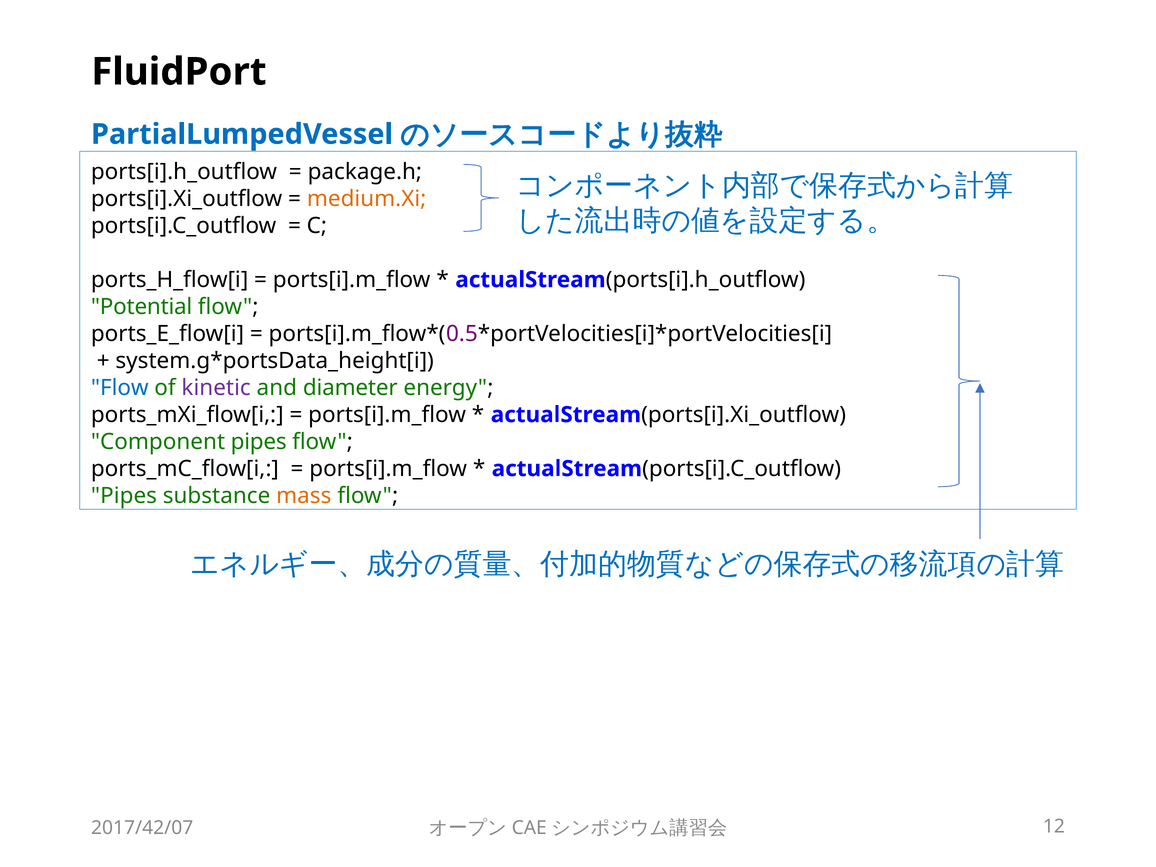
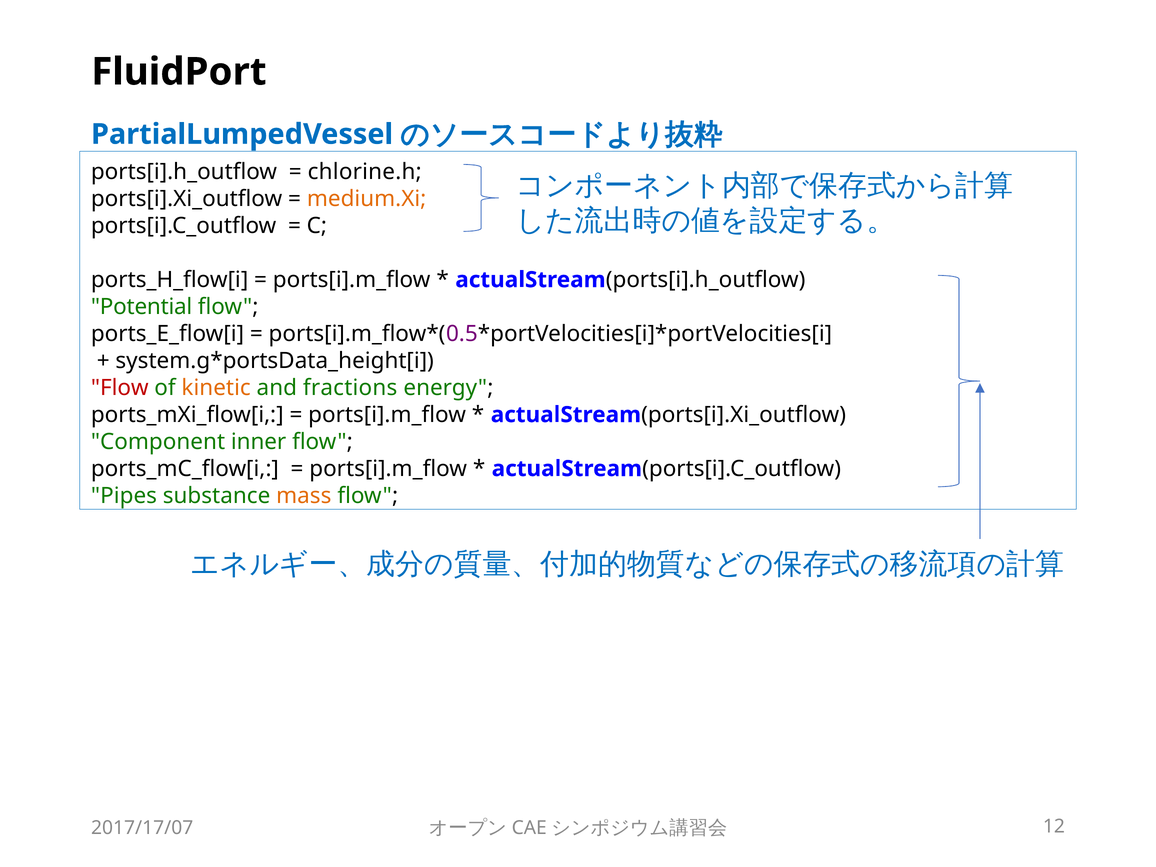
package.h: package.h -> chlorine.h (365, 172)
Flow colour: blue -> red (120, 388)
kinetic colour: purple -> orange (216, 388)
diameter: diameter -> fractions (350, 388)
Component pipes: pipes -> inner (259, 442)
2017/42/07: 2017/42/07 -> 2017/17/07 (142, 828)
